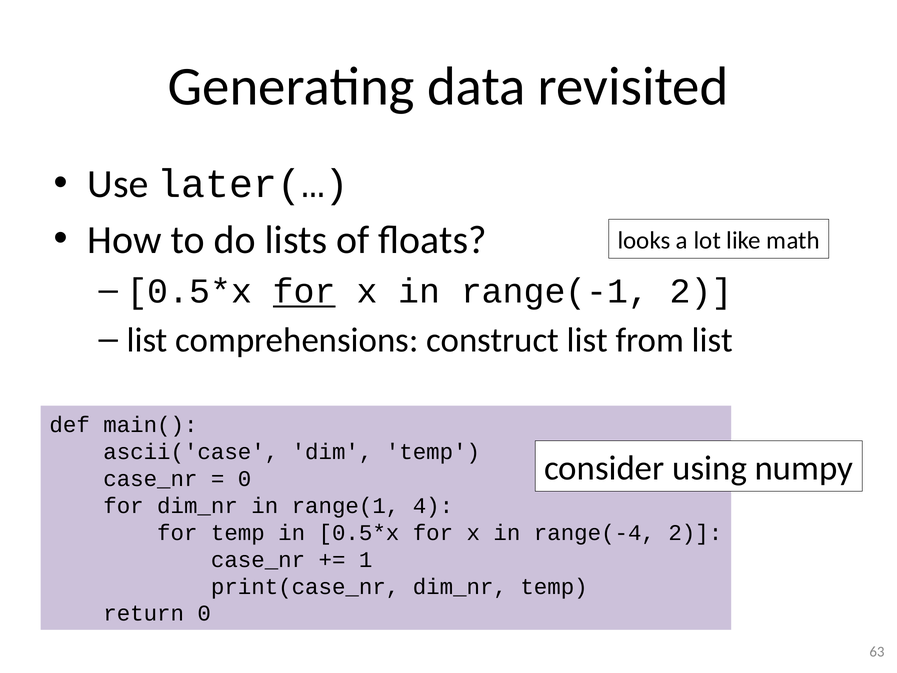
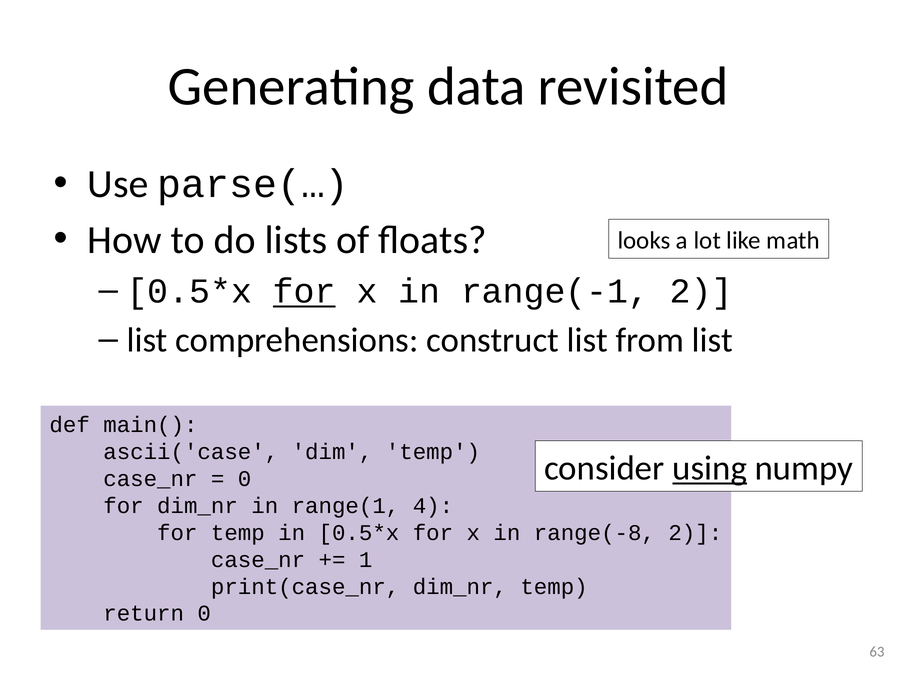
later(…: later(… -> parse(… (253, 184)
using underline: none -> present (710, 468)
range(-4: range(-4 -> range(-8 (594, 533)
